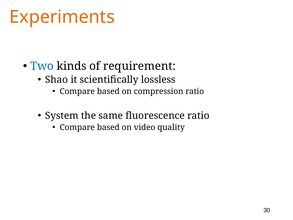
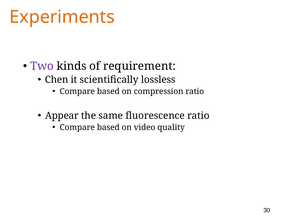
Two colour: blue -> purple (42, 66)
Shao: Shao -> Chen (57, 80)
System: System -> Appear (62, 115)
